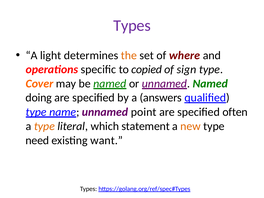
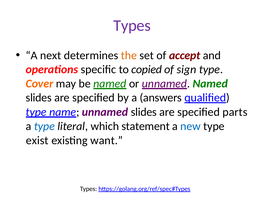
light: light -> next (51, 55)
where: where -> accept (185, 55)
doing: doing -> slides (39, 98)
unnamed point: point -> slides (144, 112)
often: often -> parts (235, 112)
type colour: orange -> blue (44, 126)
new colour: orange -> blue (191, 126)
need: need -> exist (37, 140)
